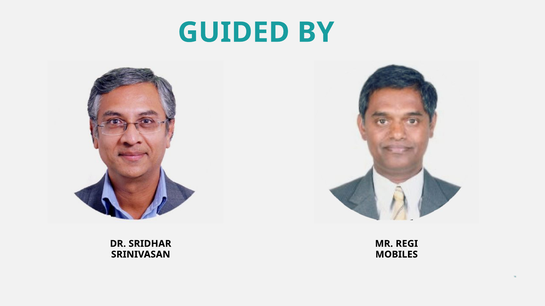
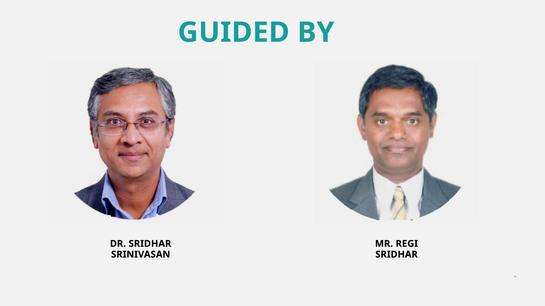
MOBILES: MOBILES -> SRIDHAR (397, 255)
